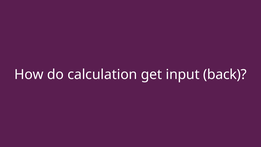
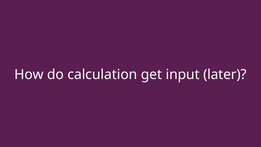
back: back -> later (225, 74)
